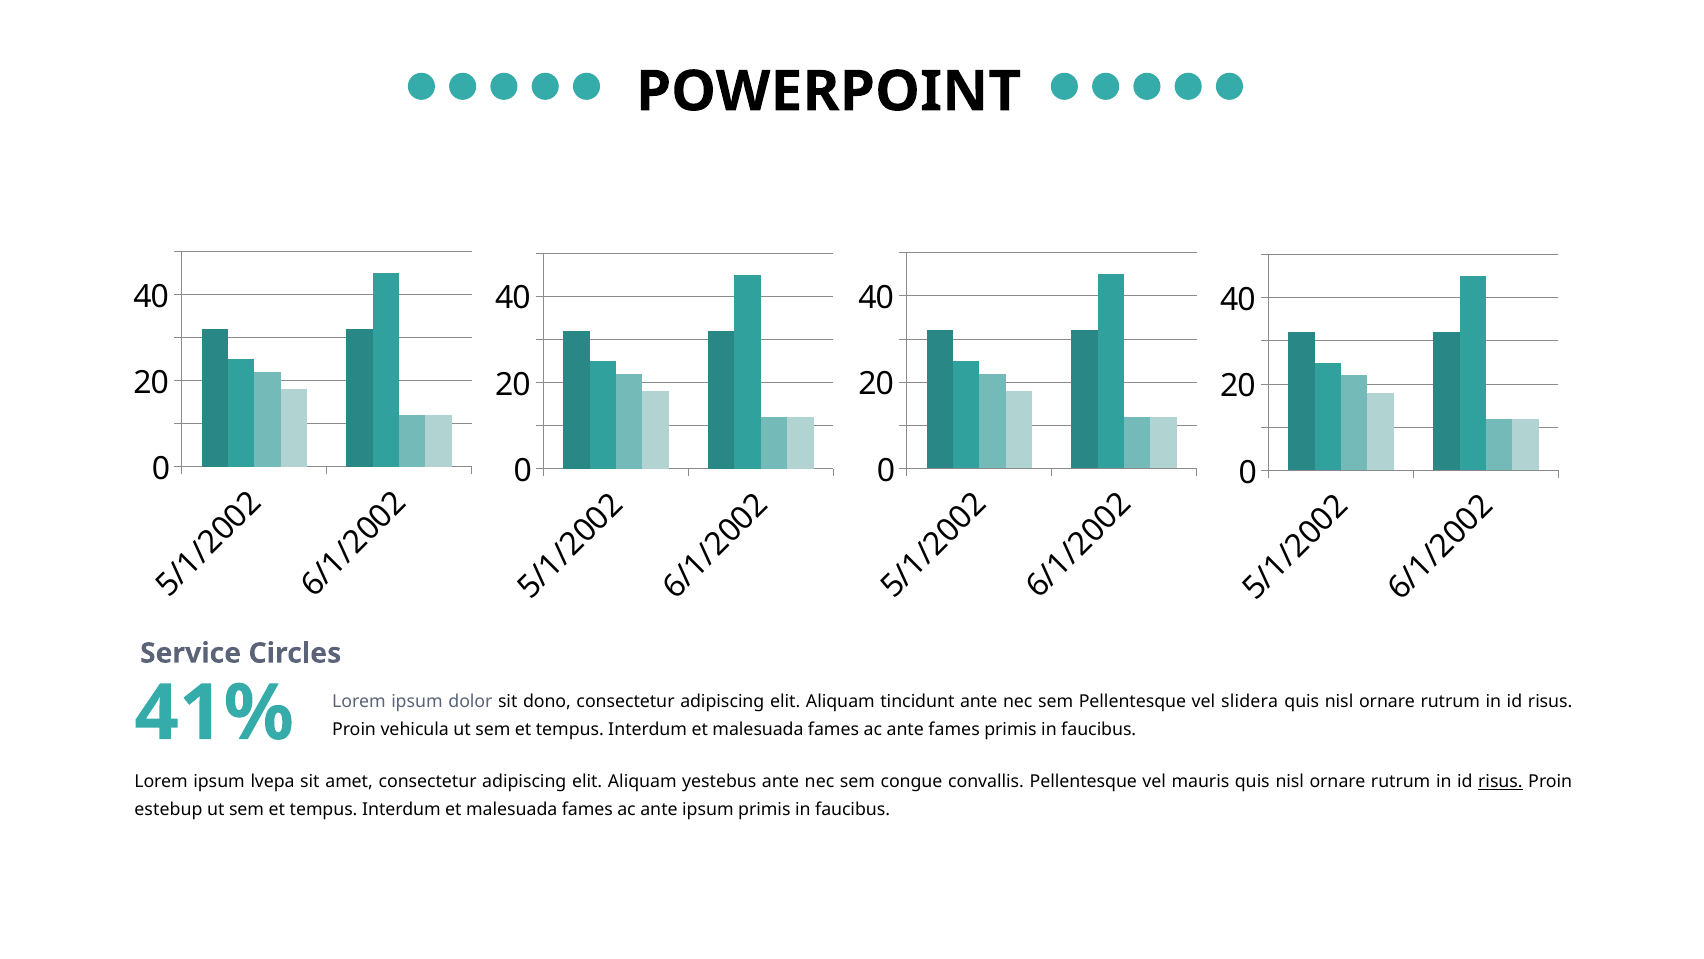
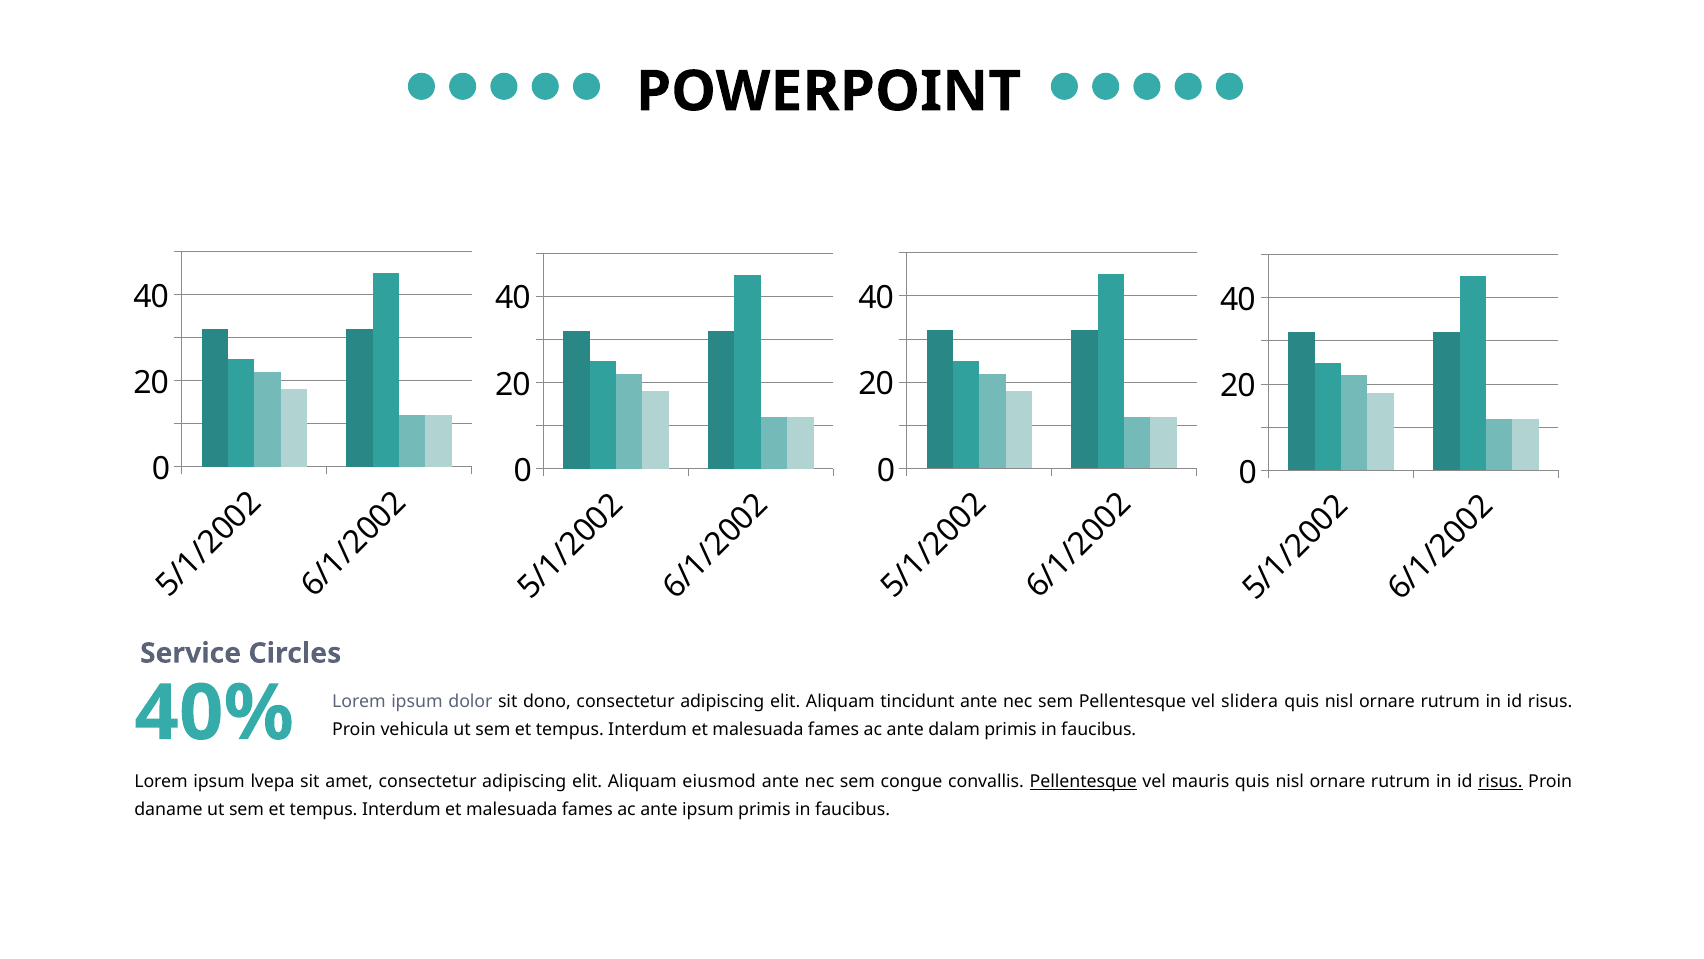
41%: 41% -> 40% (214, 713)
ante fames: fames -> dalam (954, 729)
yestebus: yestebus -> eiusmod (719, 781)
Pellentesque underline: none -> present (1083, 781)
estebup: estebup -> daname (169, 809)
